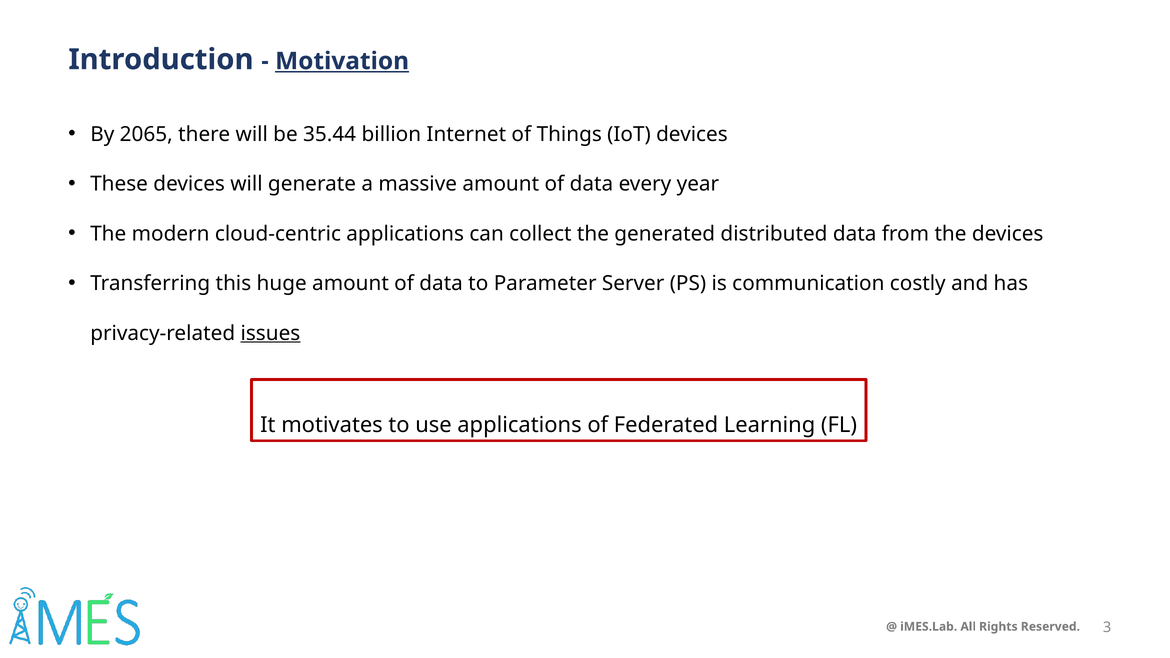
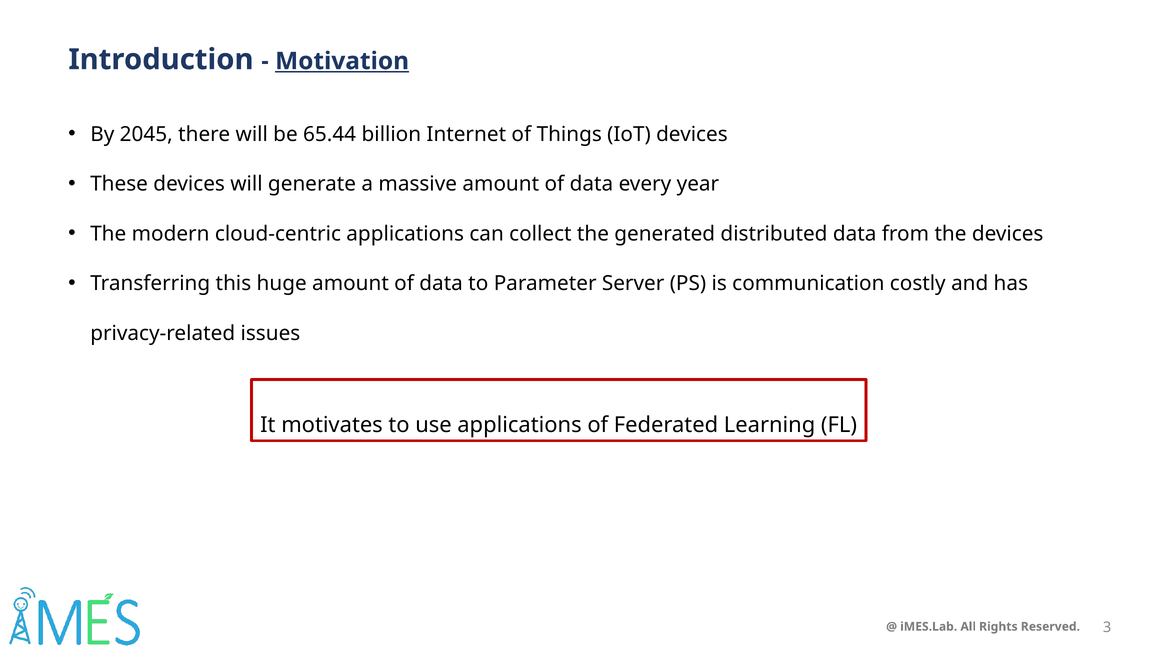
2065: 2065 -> 2045 (146, 134)
35.44: 35.44 -> 65.44 (330, 134)
issues underline: present -> none (270, 333)
